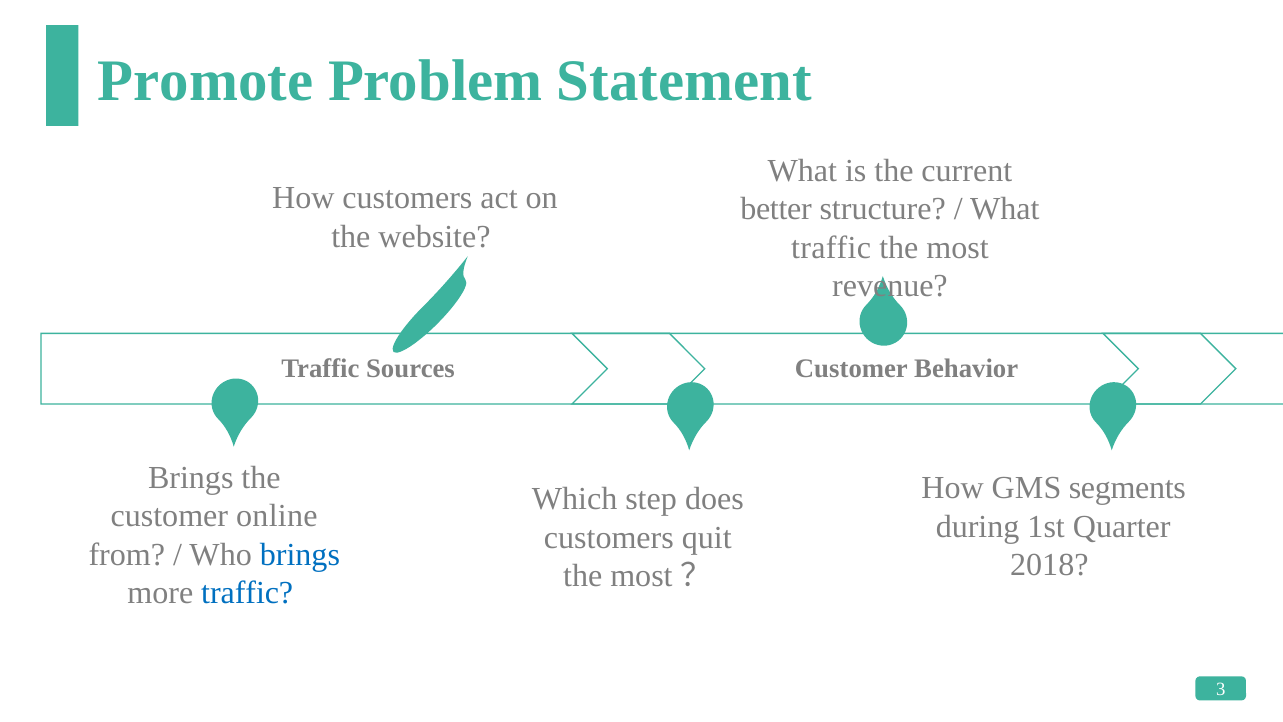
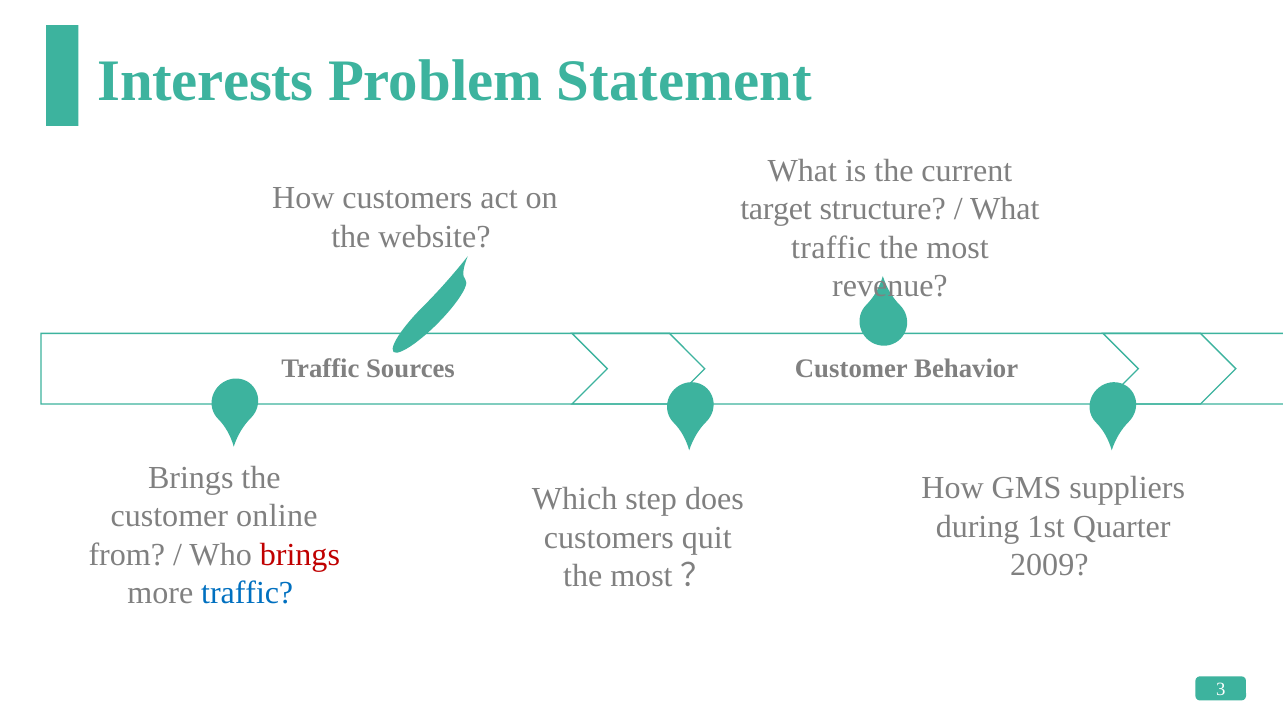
Promote: Promote -> Interests (206, 81)
better: better -> target (776, 209)
segments: segments -> suppliers (1127, 488)
brings colour: blue -> red (300, 555)
2018: 2018 -> 2009 (1049, 565)
